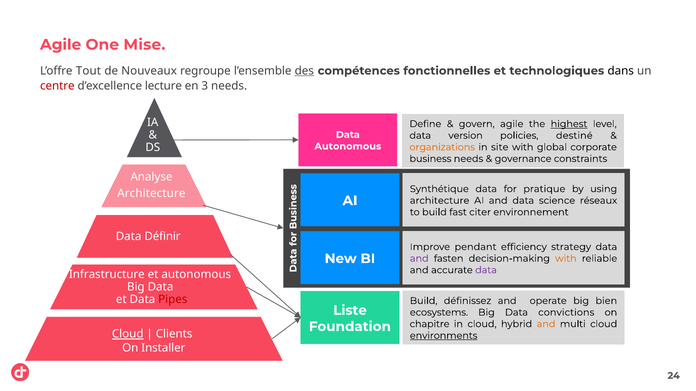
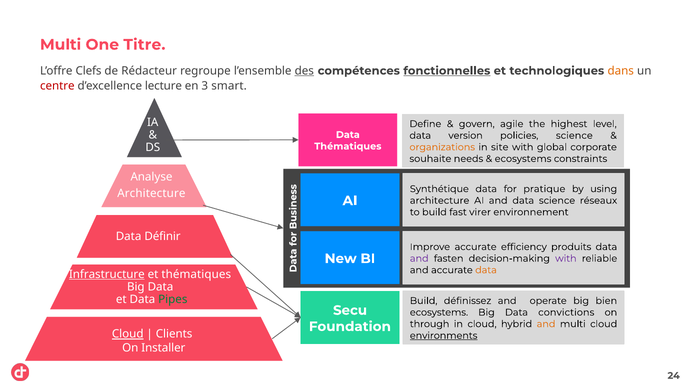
Agile: Agile -> Multi (61, 45)
Mise: Mise -> Titre (144, 45)
Tout: Tout -> Clefs (89, 71)
Nouveaux: Nouveaux -> Rédacteur (149, 71)
fonctionnelles underline: none -> present (447, 71)
dans colour: black -> orange (621, 71)
3 needs: needs -> smart (229, 86)
highest underline: present -> none (569, 124)
policies destiné: destiné -> science (574, 136)
Autonomous: Autonomous -> Thématiques (348, 147)
business: business -> souhaite (430, 159)
governance: governance -> ecosystems (523, 159)
citer: citer -> virer (480, 212)
Improve pendant: pendant -> accurate (476, 247)
strategy: strategy -> produits (571, 247)
with colour: orange -> purple (566, 259)
data colour: purple -> orange (486, 270)
Infrastructure underline: none -> present (107, 275)
et autonomous: autonomous -> thématiques (196, 275)
Pipes colour: red -> green (173, 300)
Liste: Liste -> Secu (350, 311)
chapitre: chapitre -> through (430, 324)
